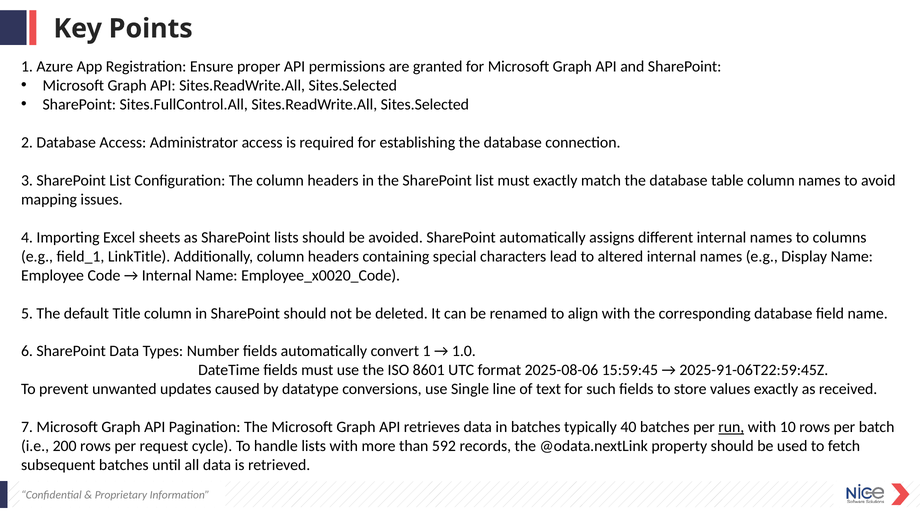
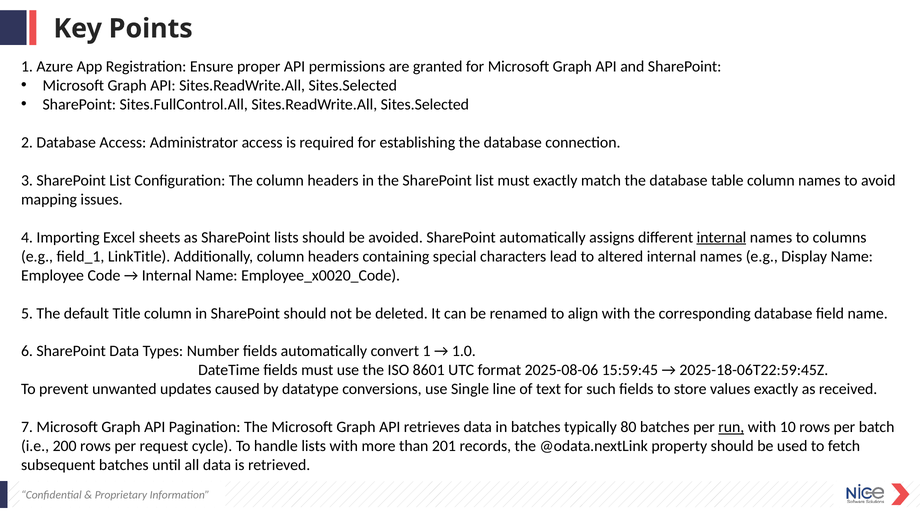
internal underline: none -> present (721, 237)
2025-91-06T22:59:45Z: 2025-91-06T22:59:45Z -> 2025-18-06T22:59:45Z (754, 370)
40: 40 -> 80 (628, 427)
592: 592 -> 201 (444, 446)
